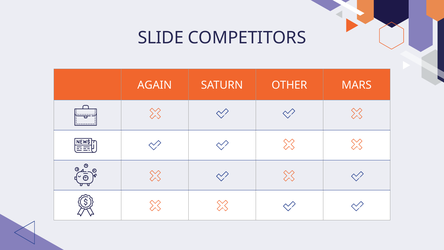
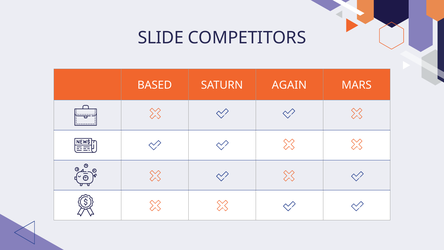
AGAIN: AGAIN -> BASED (155, 85)
OTHER: OTHER -> AGAIN (289, 85)
